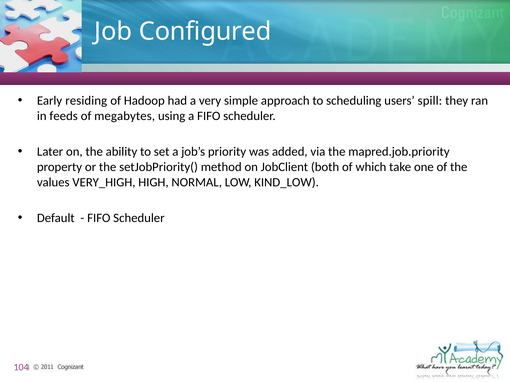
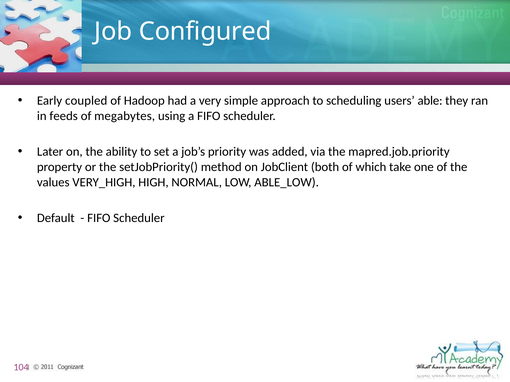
residing: residing -> coupled (86, 101)
spill: spill -> able (430, 101)
KIND_LOW: KIND_LOW -> ABLE_LOW (287, 182)
